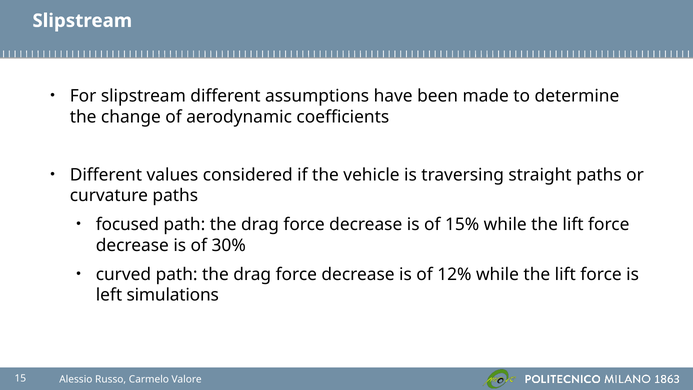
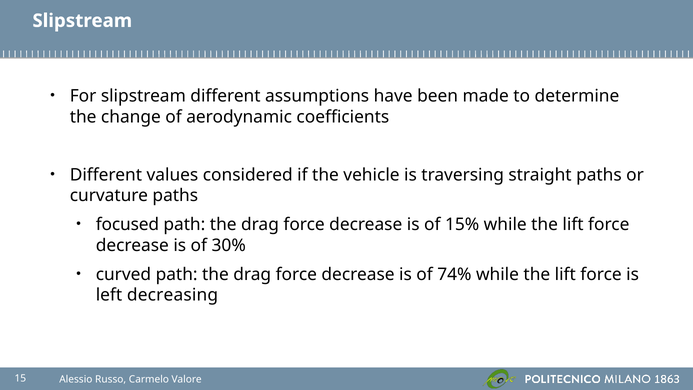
12%: 12% -> 74% (454, 274)
simulations: simulations -> decreasing (173, 295)
